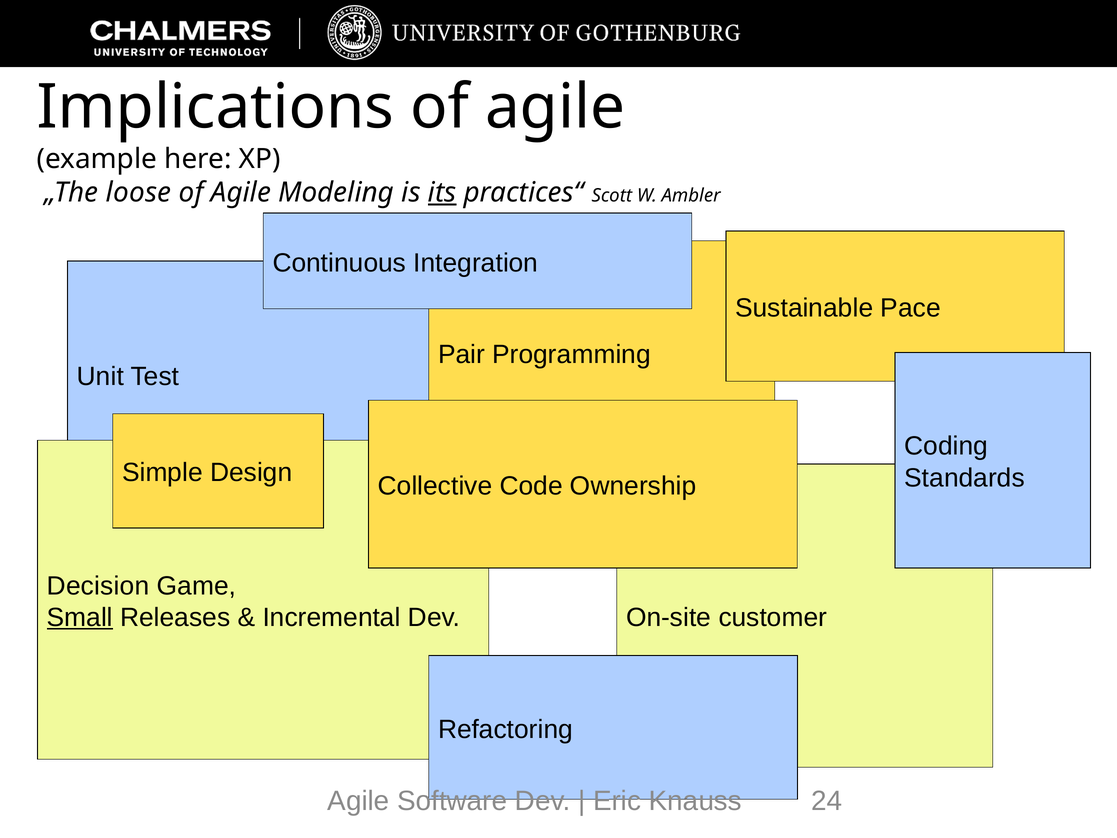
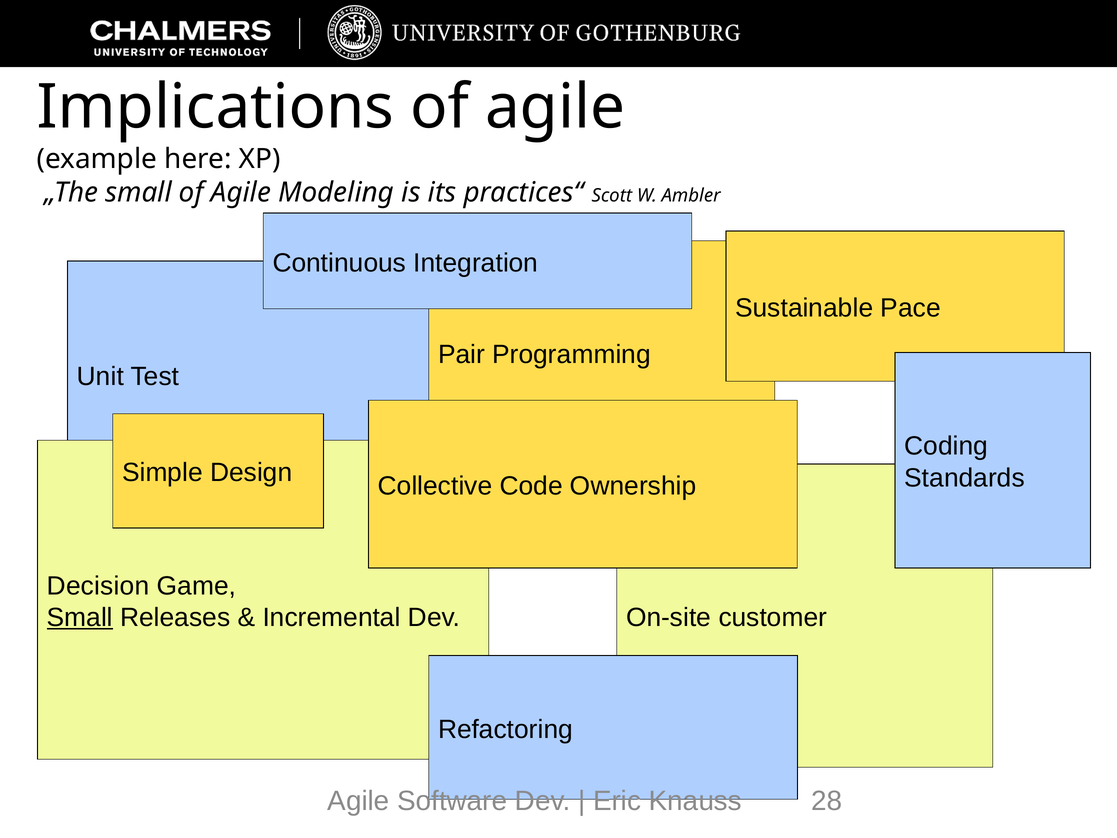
„The loose: loose -> small (139, 192)
its underline: present -> none (442, 192)
24: 24 -> 28 (827, 801)
